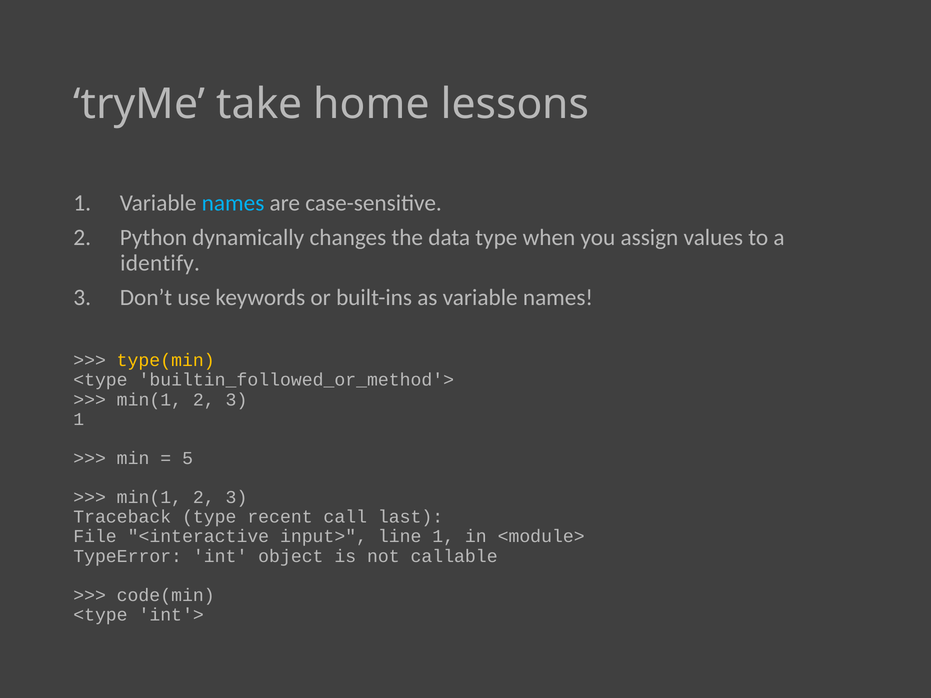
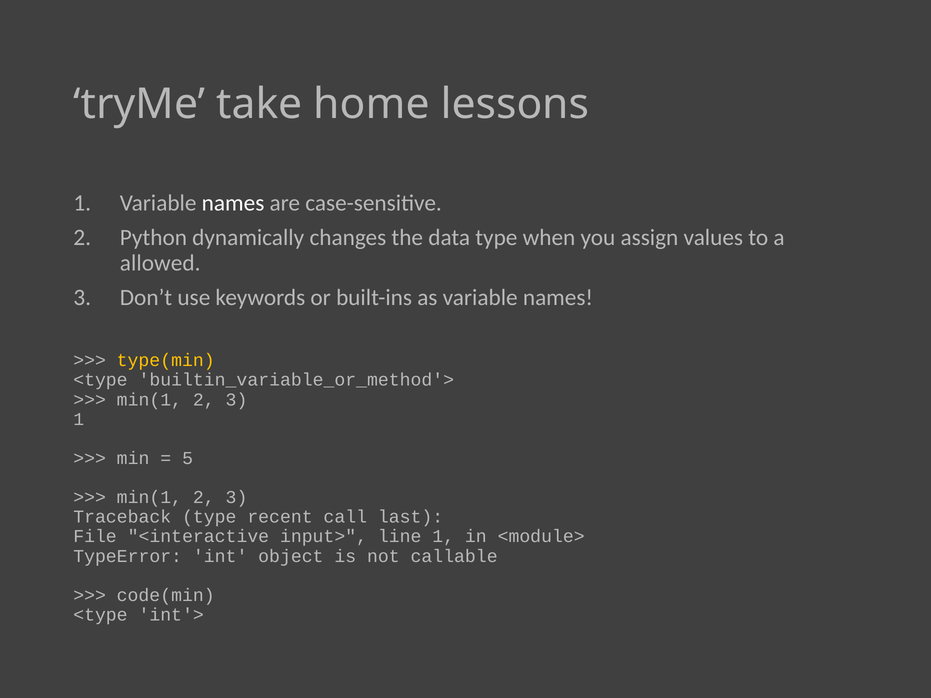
names colour: light blue -> white (233, 203)
identify: identify -> allowed (160, 263)
builtin_followed_or_method'>: builtin_followed_or_method'> -> builtin_variable_or_method'> (296, 380)
